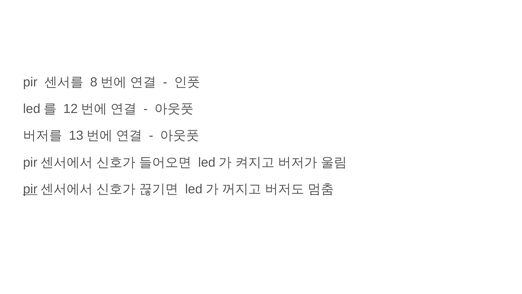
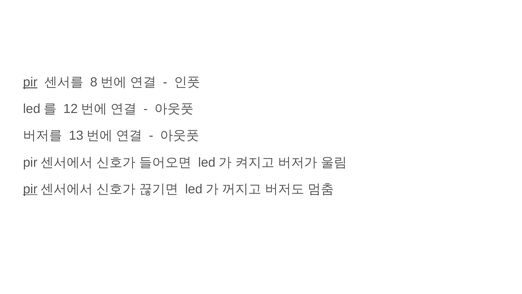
pir underline: none -> present (30, 82)
